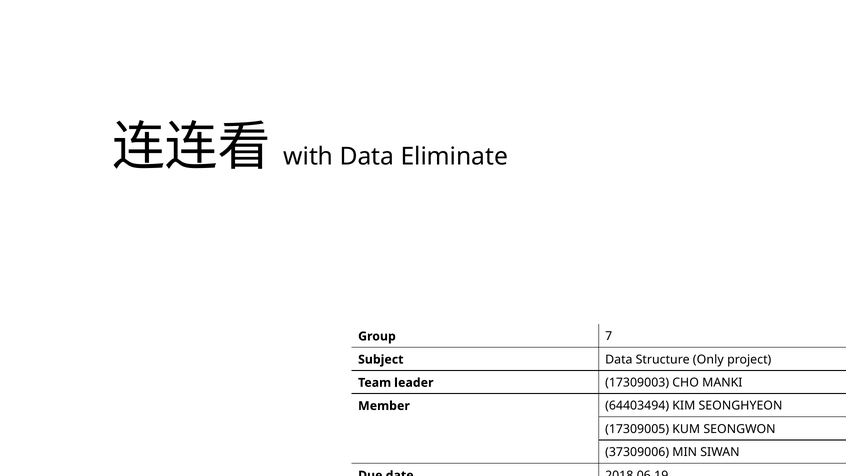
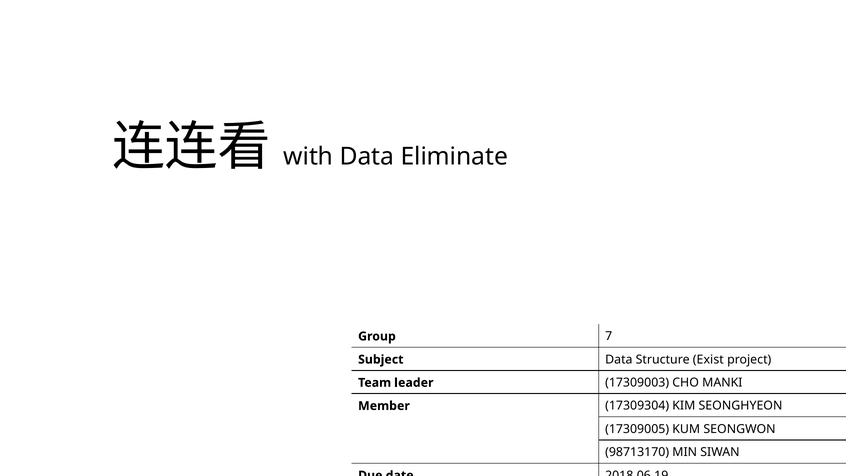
Only: Only -> Exist (708, 359)
64403494: 64403494 -> 17309304 (637, 406)
37309006: 37309006 -> 98713170 (637, 452)
